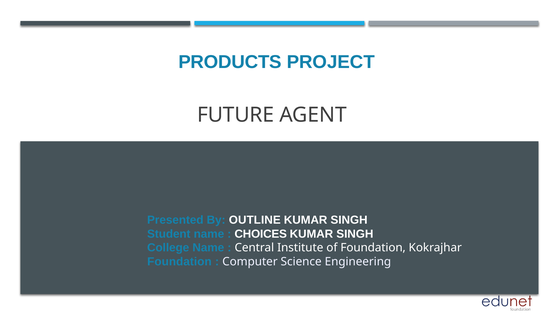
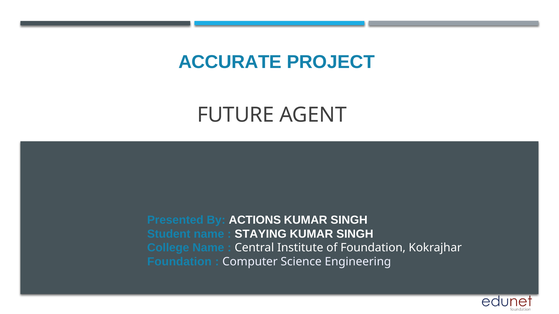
PRODUCTS: PRODUCTS -> ACCURATE (230, 62)
OUTLINE: OUTLINE -> ACTIONS (255, 220)
CHOICES: CHOICES -> STAYING (261, 234)
